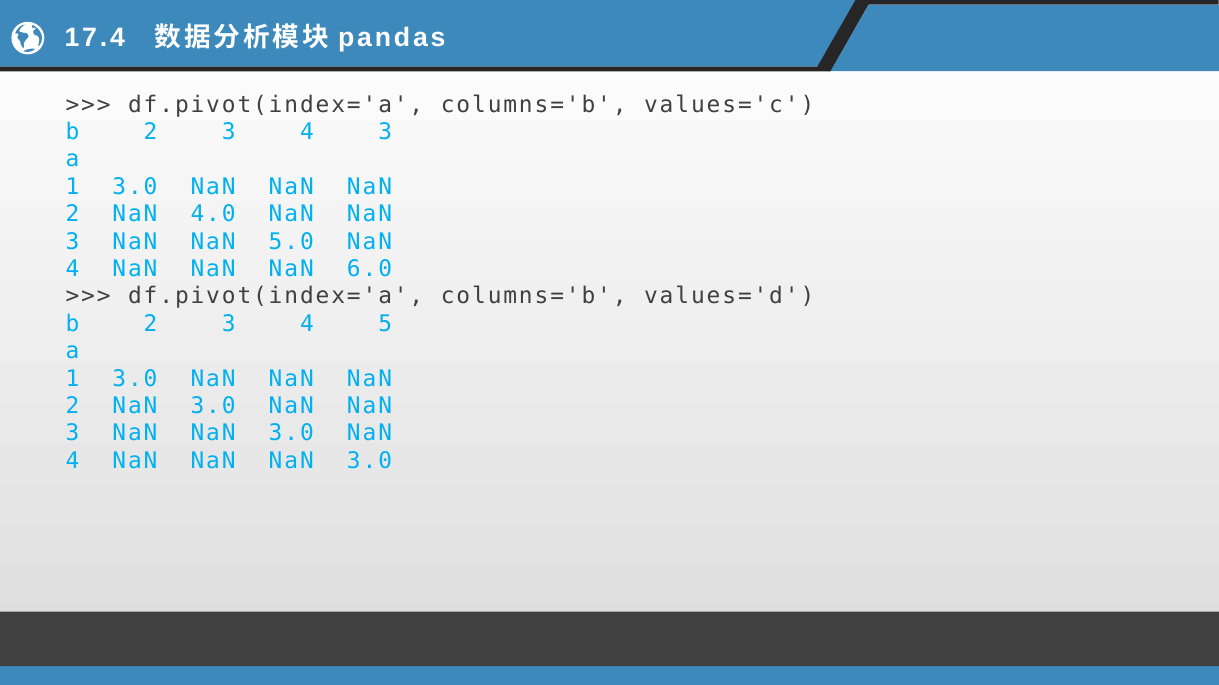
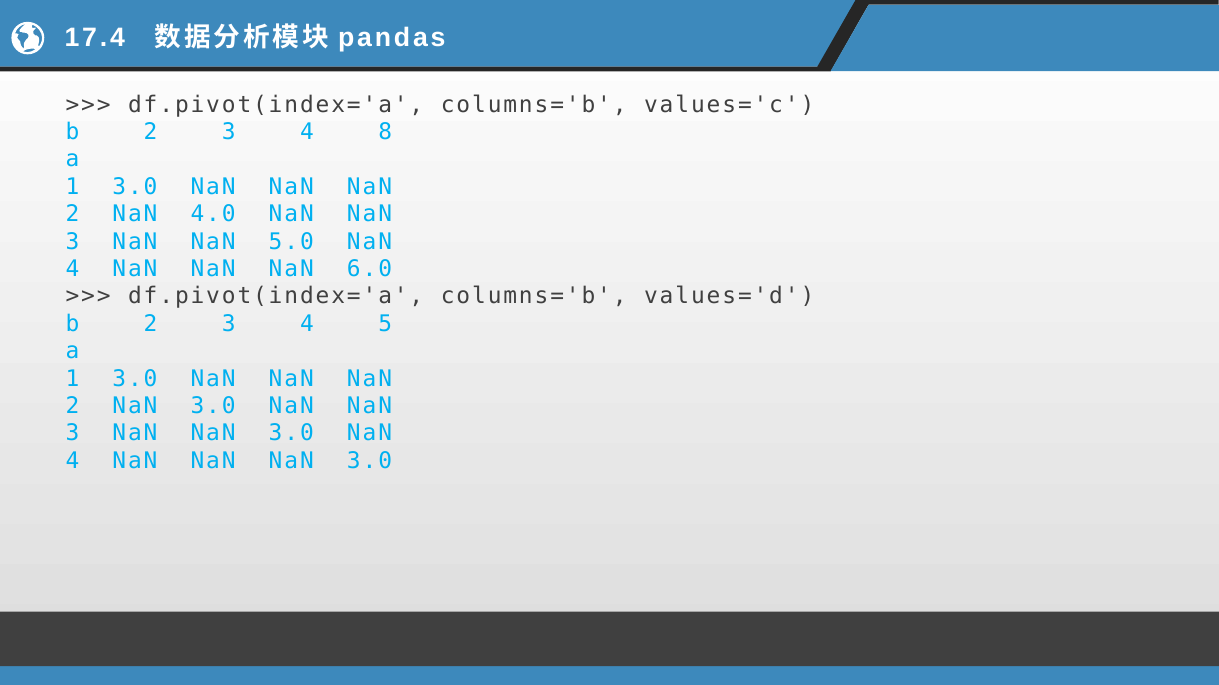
4 3: 3 -> 8 (385, 132)
